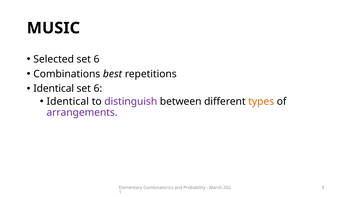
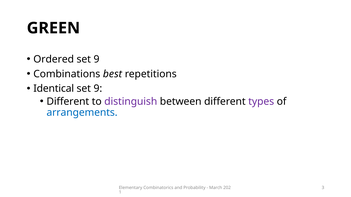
MUSIC: MUSIC -> GREEN (53, 28)
Selected: Selected -> Ordered (54, 59)
6: 6 -> 9 (97, 59)
6: 6 -> 9 (98, 89)
Identical: Identical -> Different (68, 102)
types colour: orange -> purple (261, 102)
arrangements colour: purple -> blue (82, 113)
